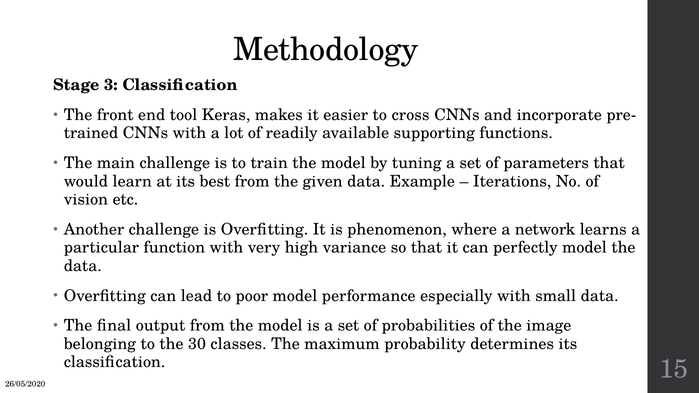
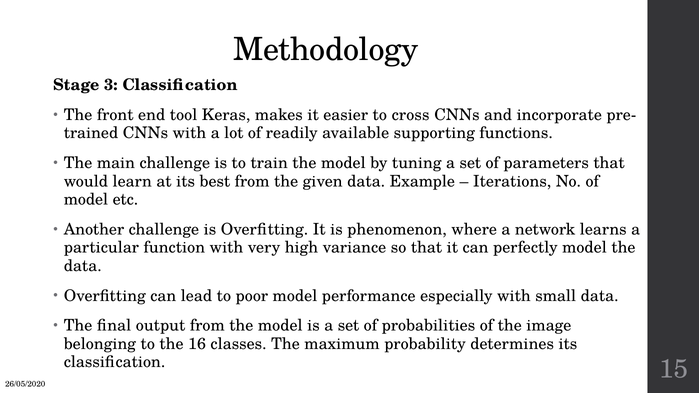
vision: vision -> model (86, 200)
30: 30 -> 16 (197, 344)
